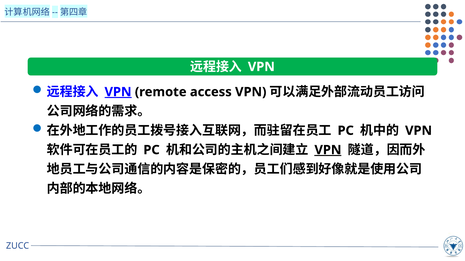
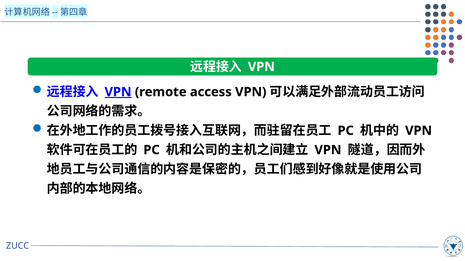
VPN underline: present -> none (328, 150)
